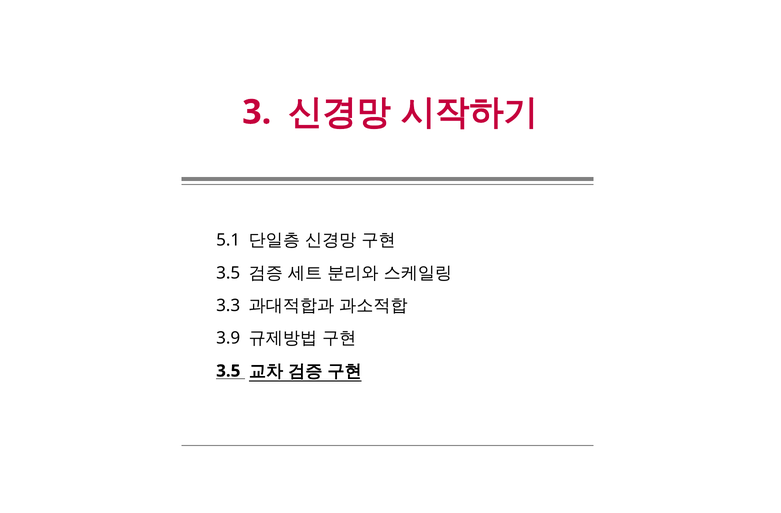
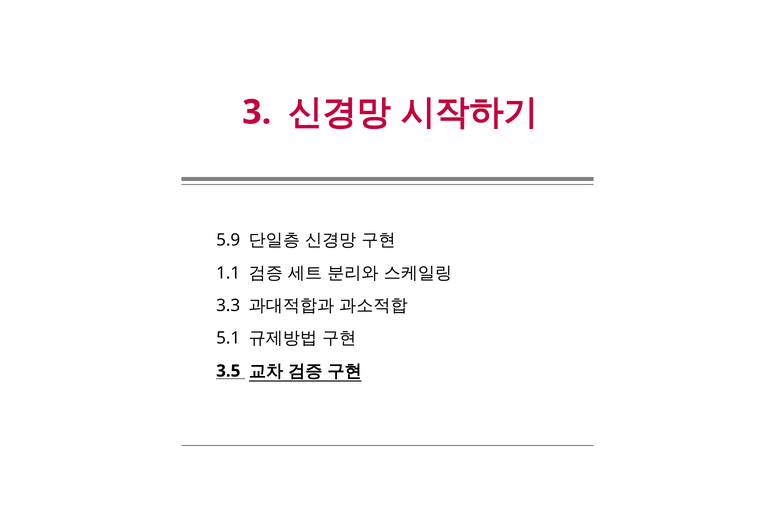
5.1: 5.1 -> 5.9 (228, 240)
3.5: 3.5 -> 1.1 (228, 273)
3.9: 3.9 -> 5.1 (228, 338)
